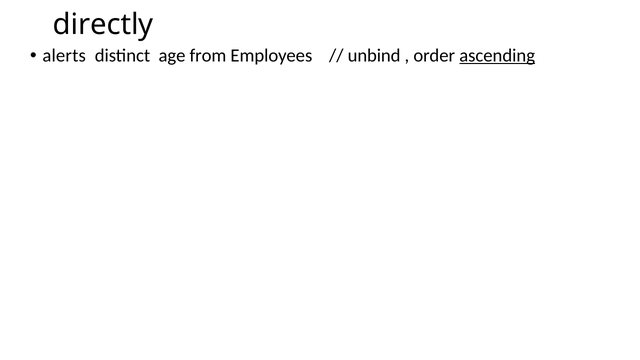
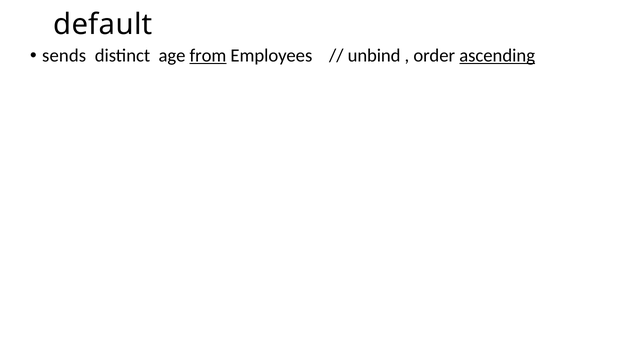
directly: directly -> default (103, 25)
alerts: alerts -> sends (64, 56)
from underline: none -> present (208, 56)
